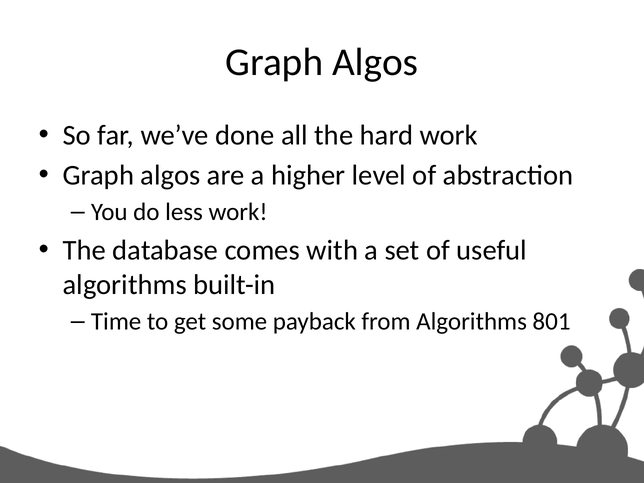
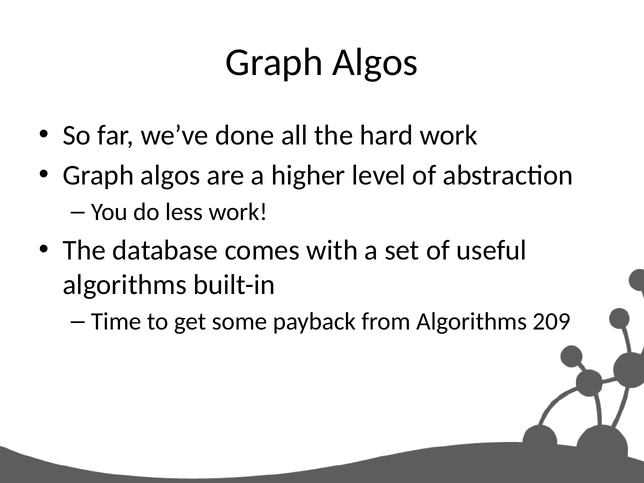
801: 801 -> 209 (552, 322)
